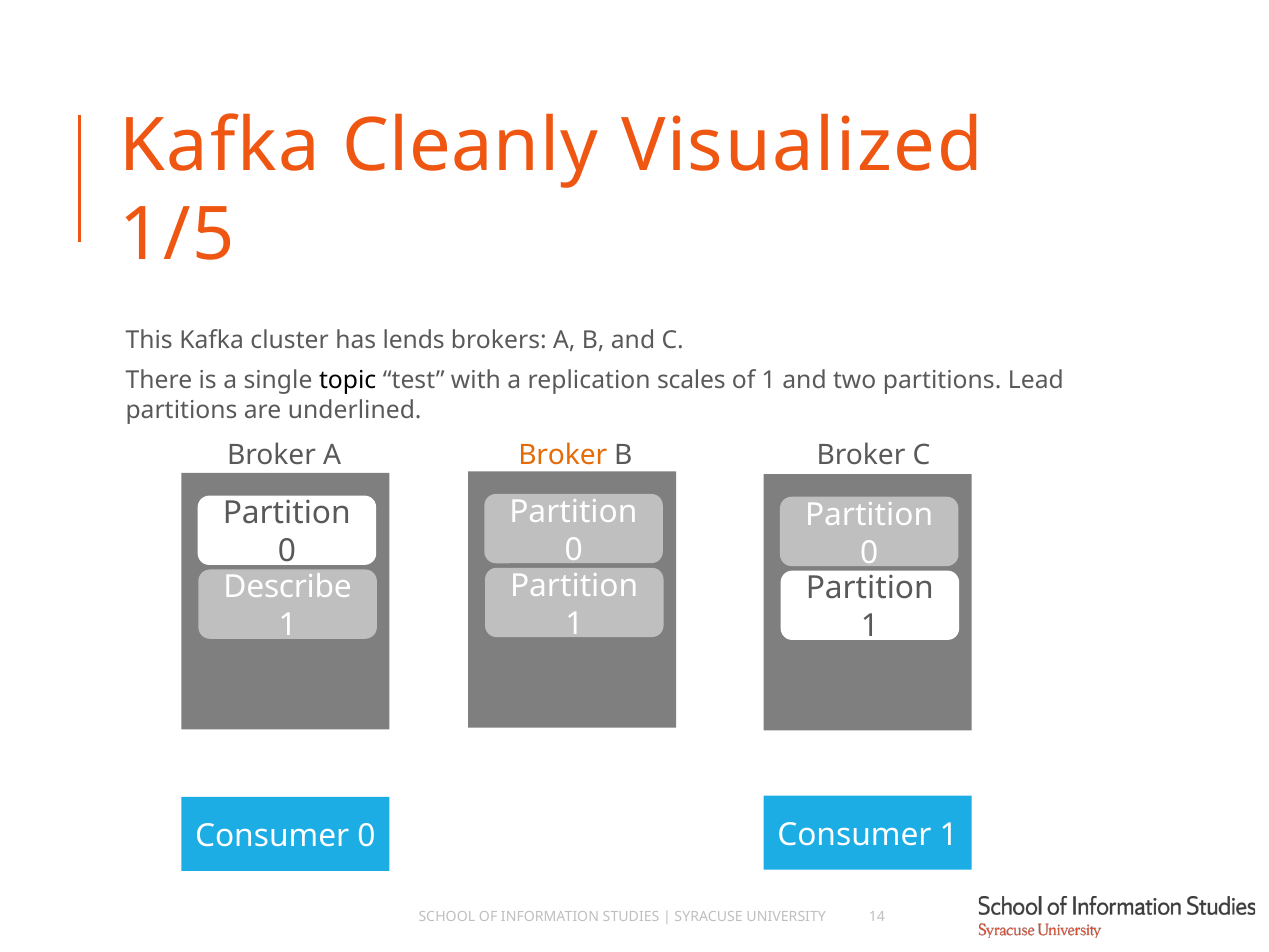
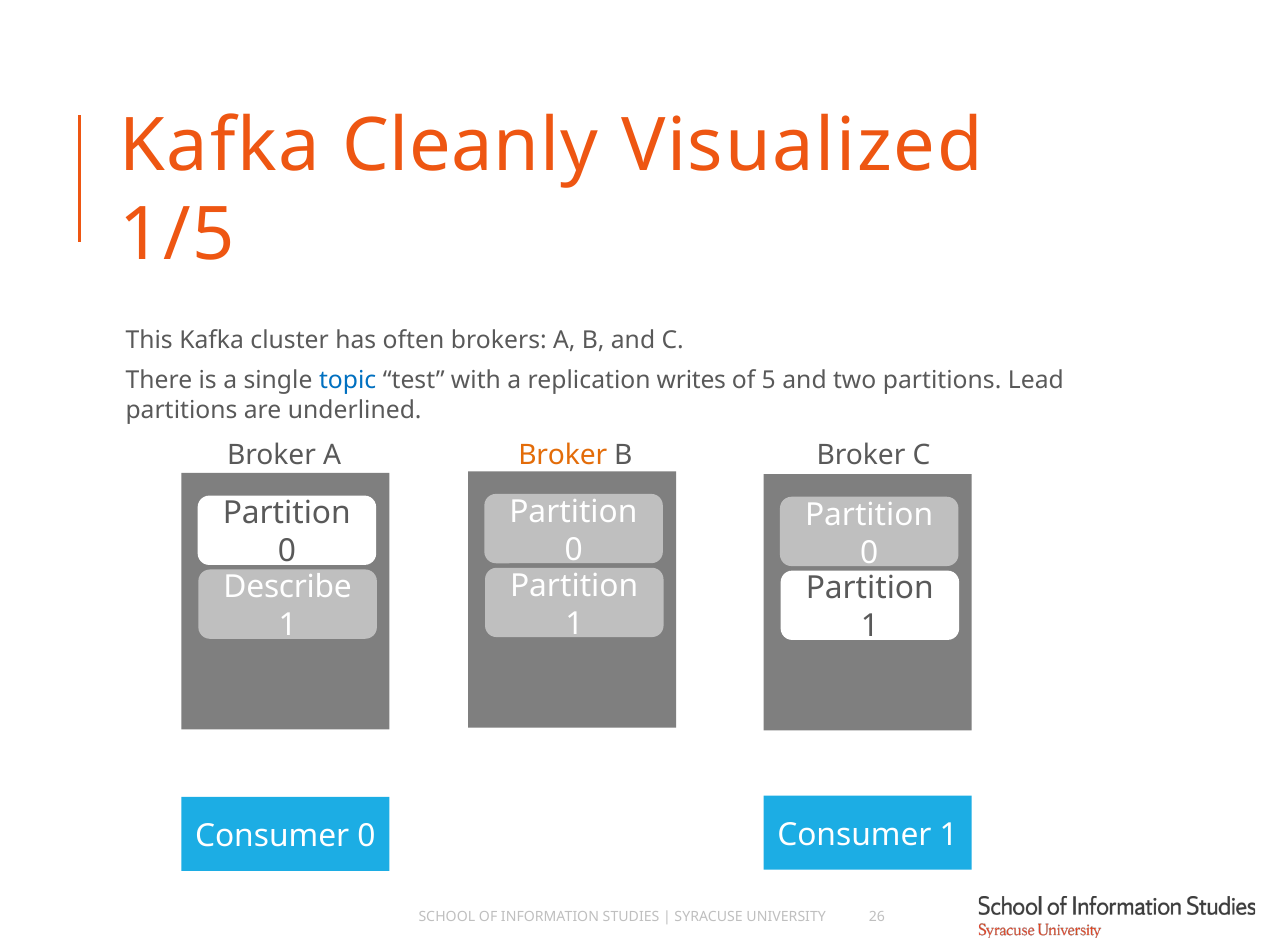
lends: lends -> often (414, 340)
topic colour: black -> blue (348, 380)
scales: scales -> writes (691, 380)
of 1: 1 -> 5 (769, 380)
14: 14 -> 26 (877, 917)
